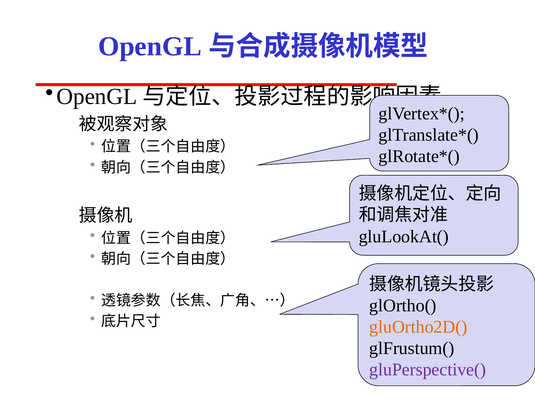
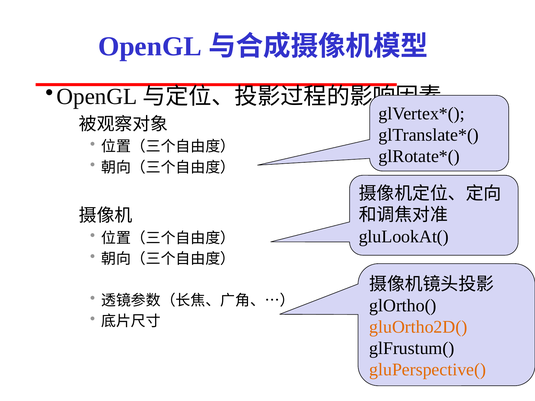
gluPerspective( colour: purple -> orange (428, 370)
